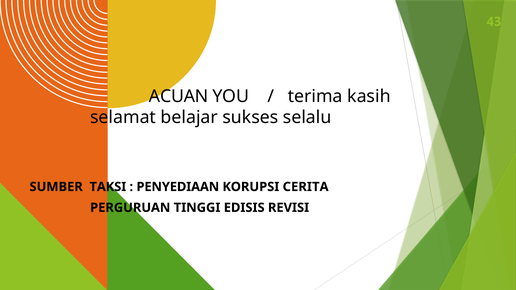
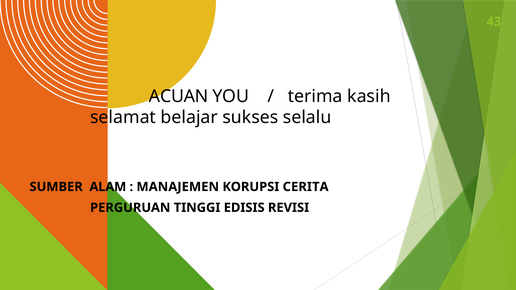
TAKSI: TAKSI -> ALAM (108, 187)
PENYEDIAAN: PENYEDIAAN -> MANAJEMEN (178, 187)
